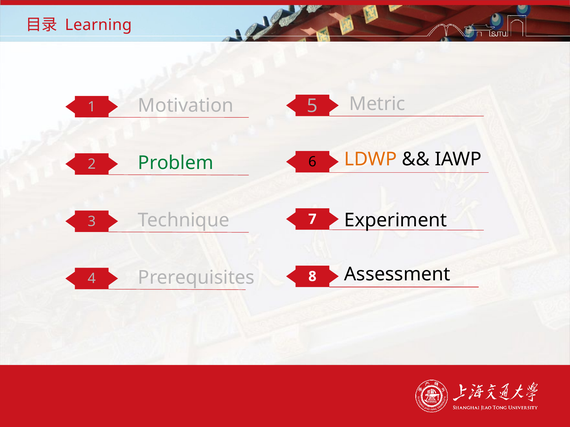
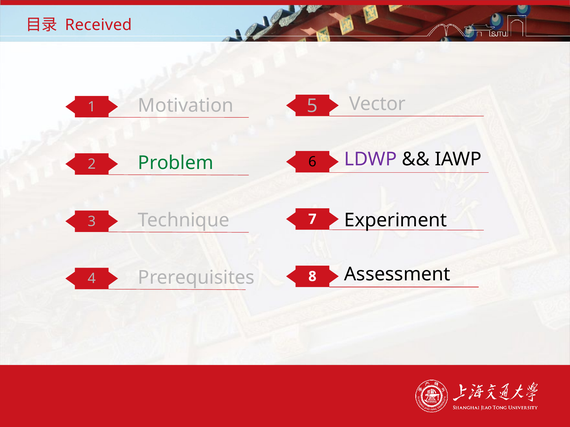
Learning: Learning -> Received (98, 25)
Metric: Metric -> Vector (377, 104)
LDWP colour: orange -> purple (371, 159)
